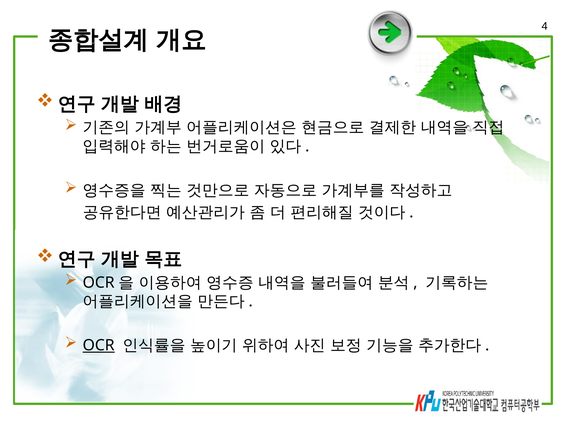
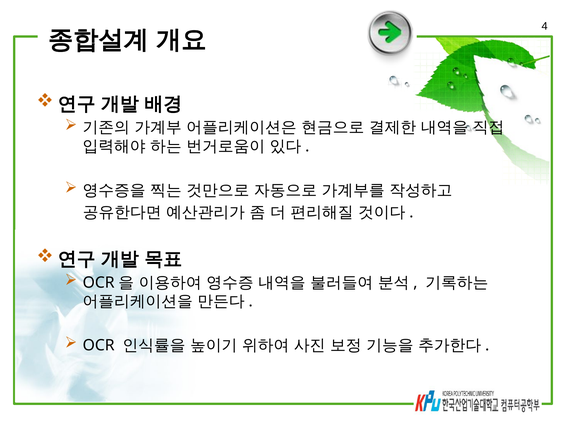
OCR underline: present -> none (99, 346)
